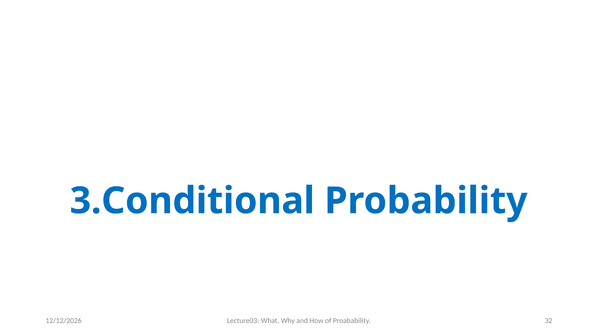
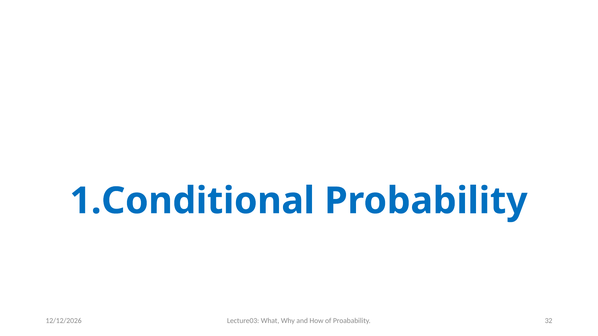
3.Conditional: 3.Conditional -> 1.Conditional (192, 201)
